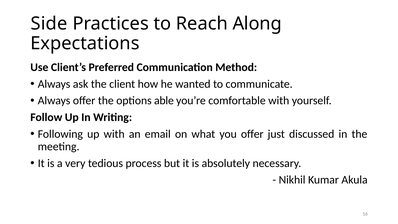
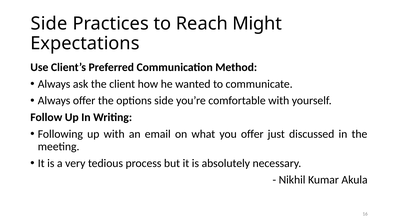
Along: Along -> Might (257, 24)
options able: able -> side (164, 101)
